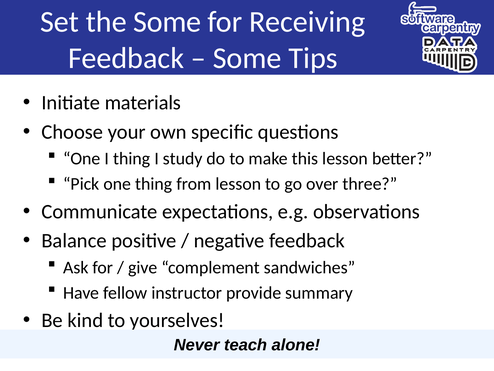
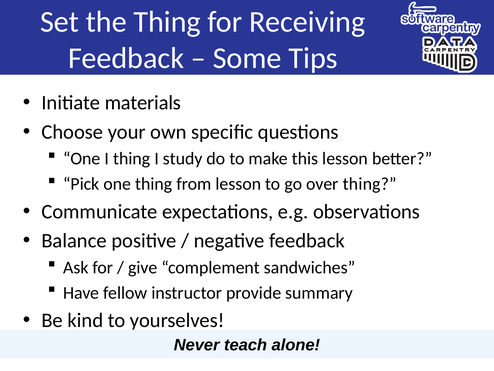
the Some: Some -> Thing (167, 22)
over three: three -> thing (370, 184)
